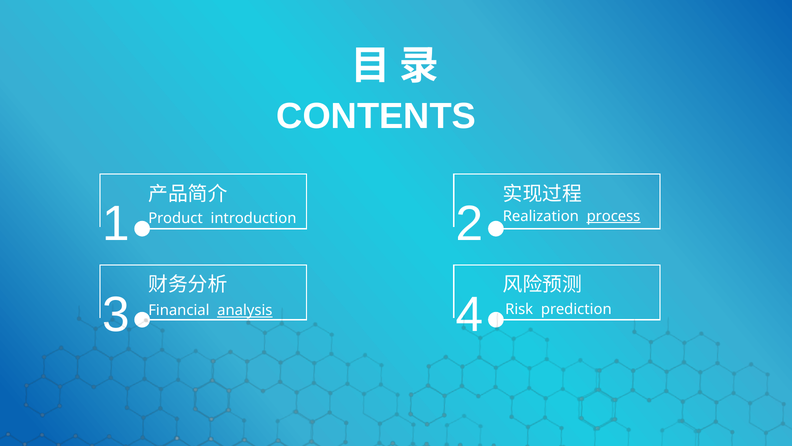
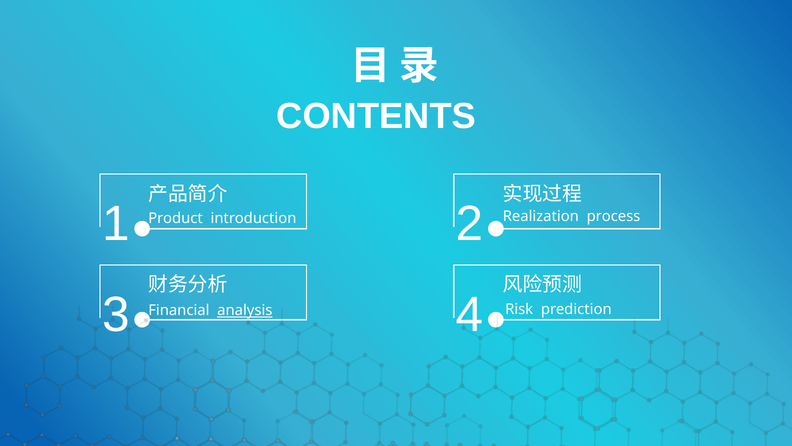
process underline: present -> none (613, 216)
